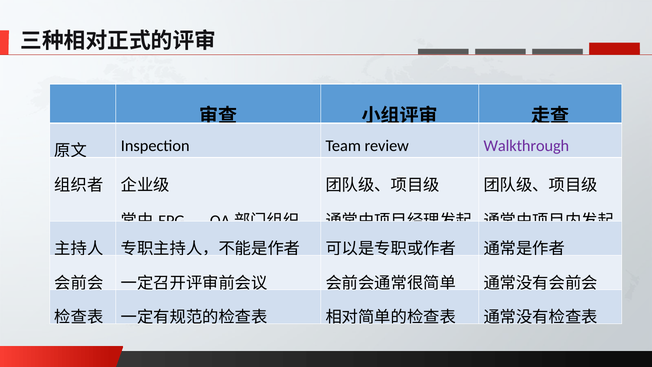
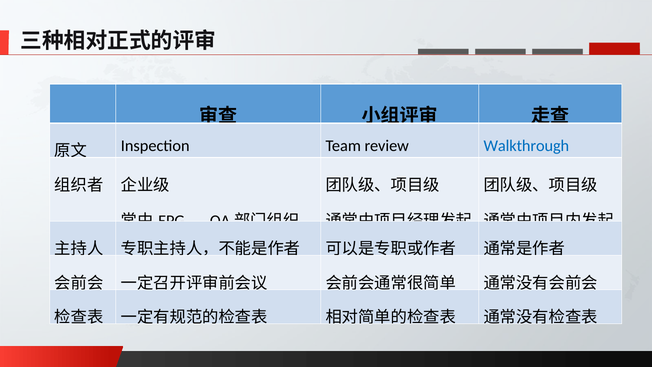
Walkthrough colour: purple -> blue (526, 146)
